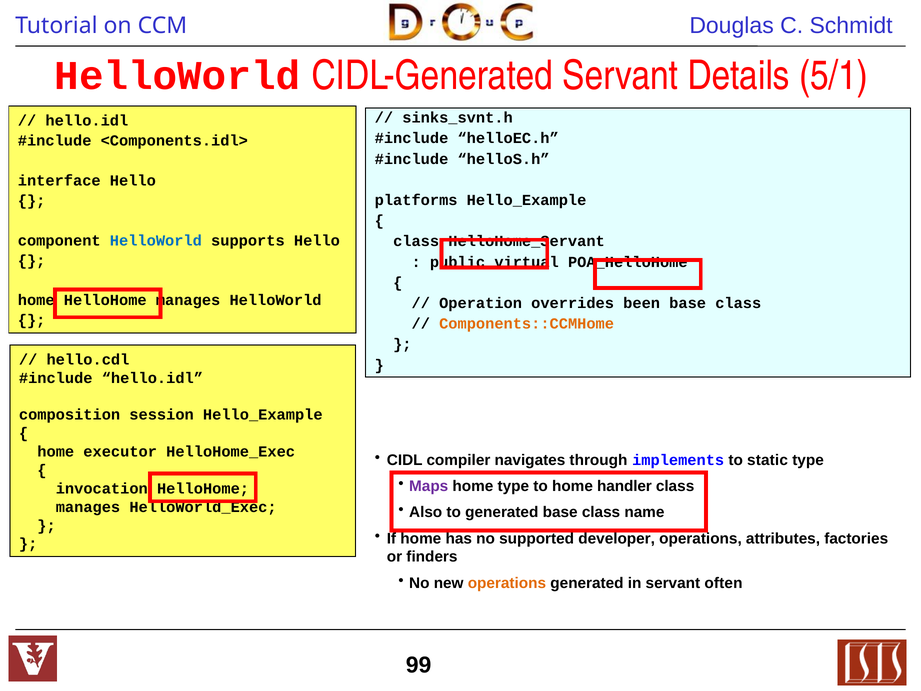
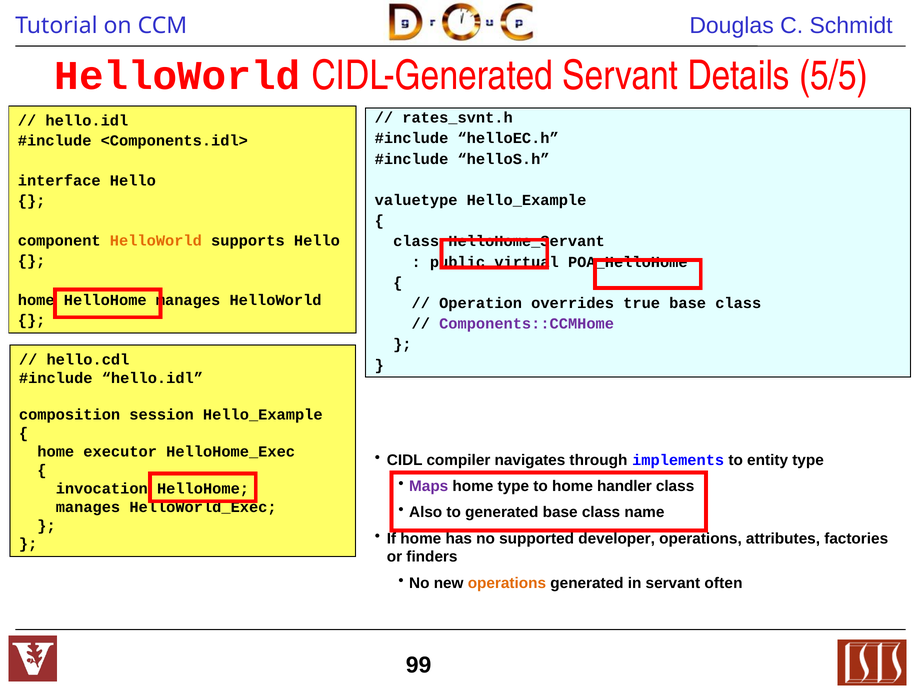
5/1: 5/1 -> 5/5 (834, 76)
sinks_svnt.h: sinks_svnt.h -> rates_svnt.h (458, 118)
platforms: platforms -> valuetype (416, 200)
HelloWorld colour: blue -> orange (156, 240)
been: been -> true (642, 303)
Components::CCMHome colour: orange -> purple (527, 324)
static: static -> entity (768, 460)
